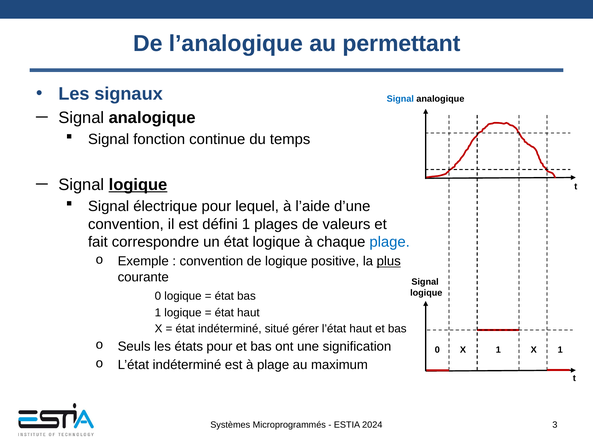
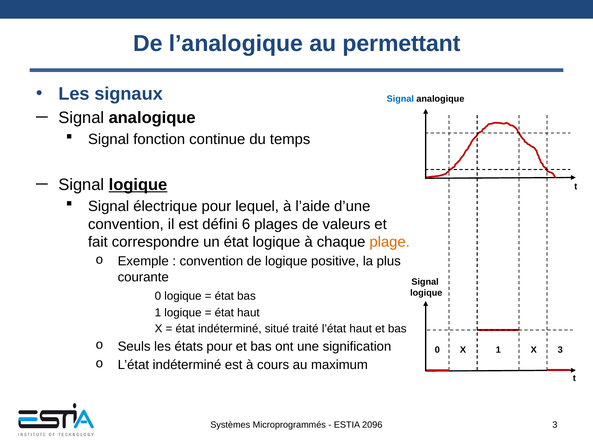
défini 1: 1 -> 6 (246, 224)
plage colour: blue -> orange (390, 242)
plus underline: present -> none (389, 261)
gérer: gérer -> traité (305, 329)
1 1: 1 -> 3 (560, 350)
à plage: plage -> cours (273, 365)
2024: 2024 -> 2096 (372, 425)
